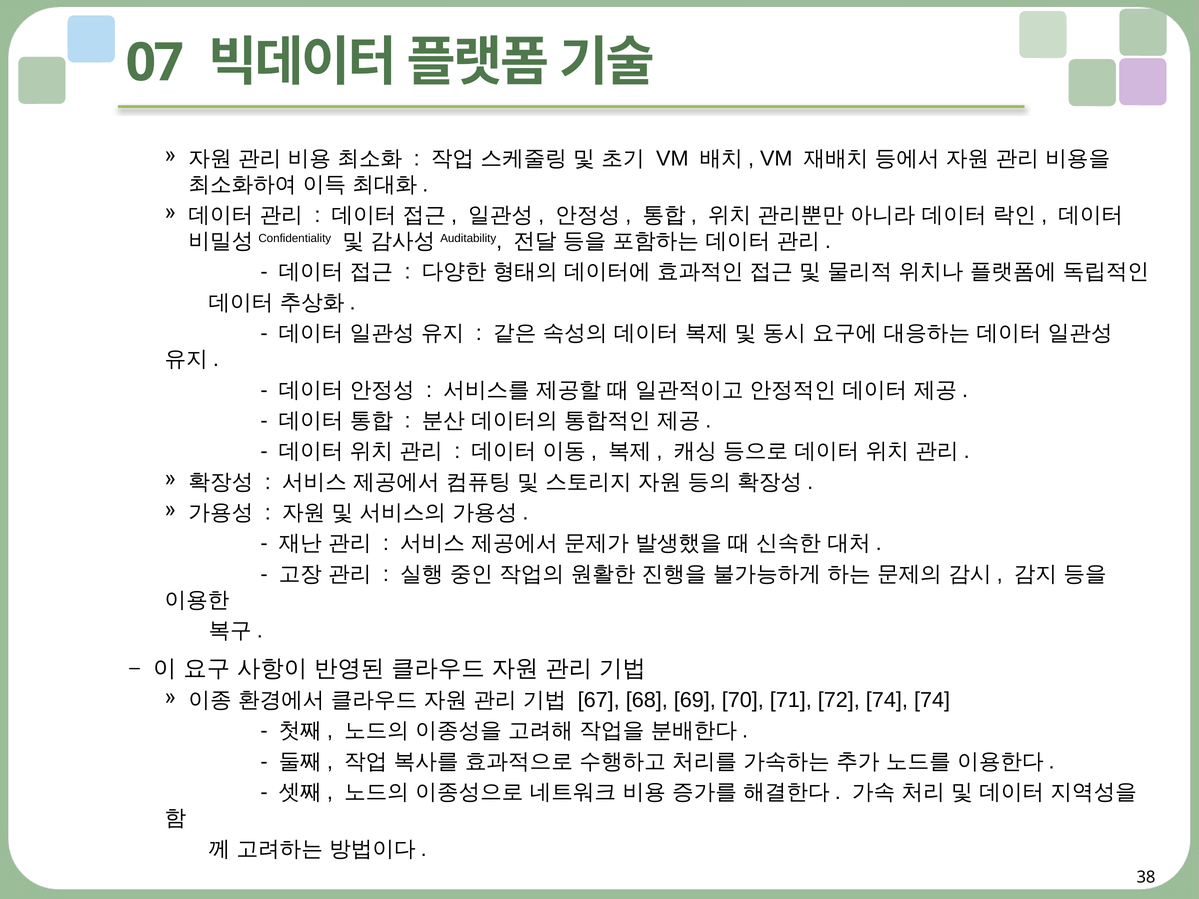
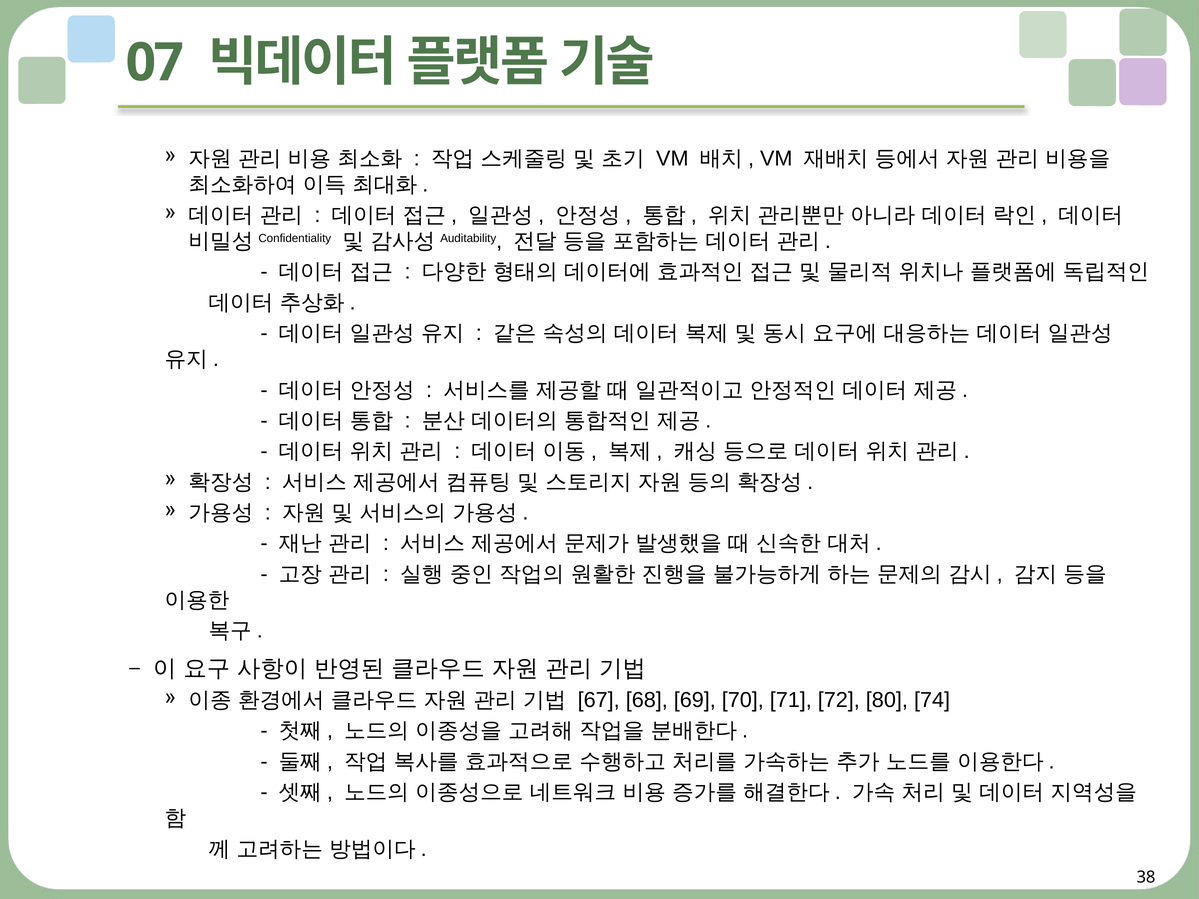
72 74: 74 -> 80 (887, 700)
